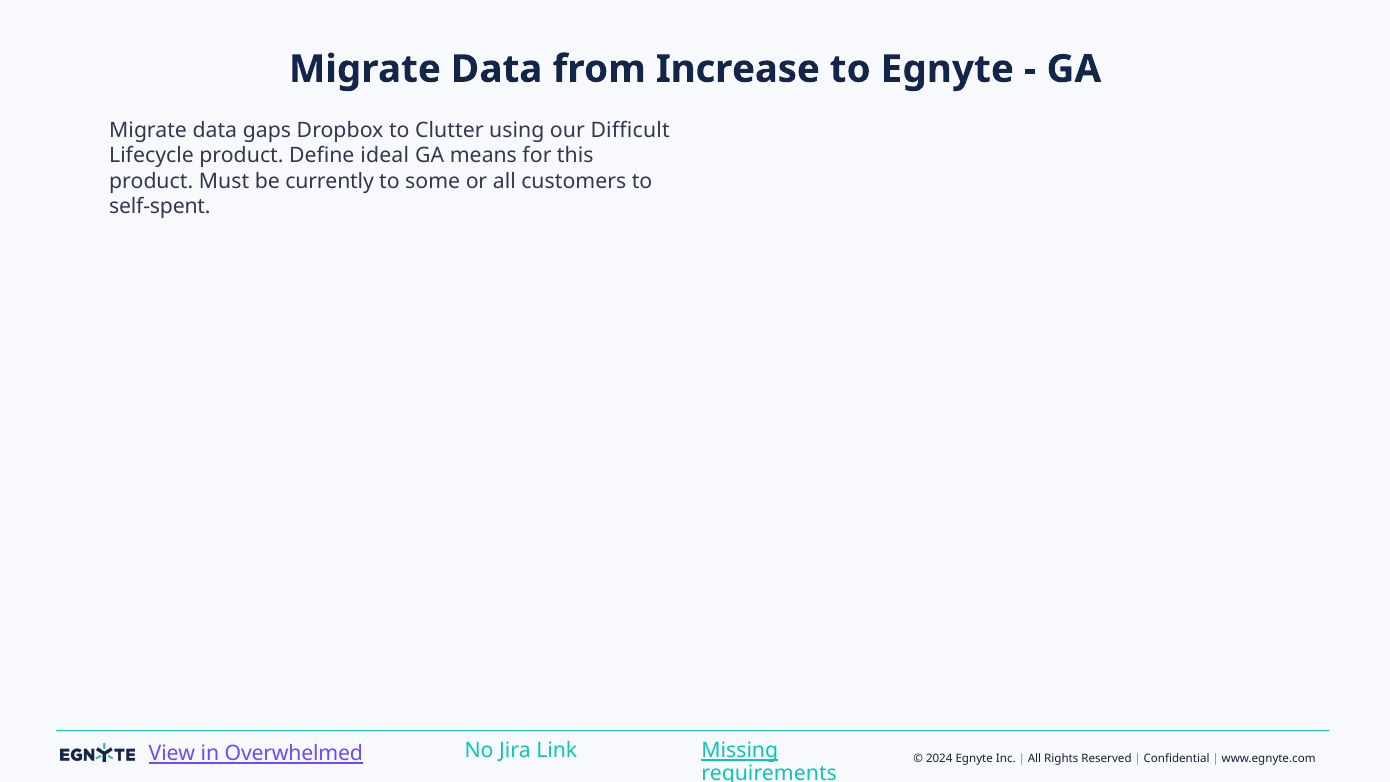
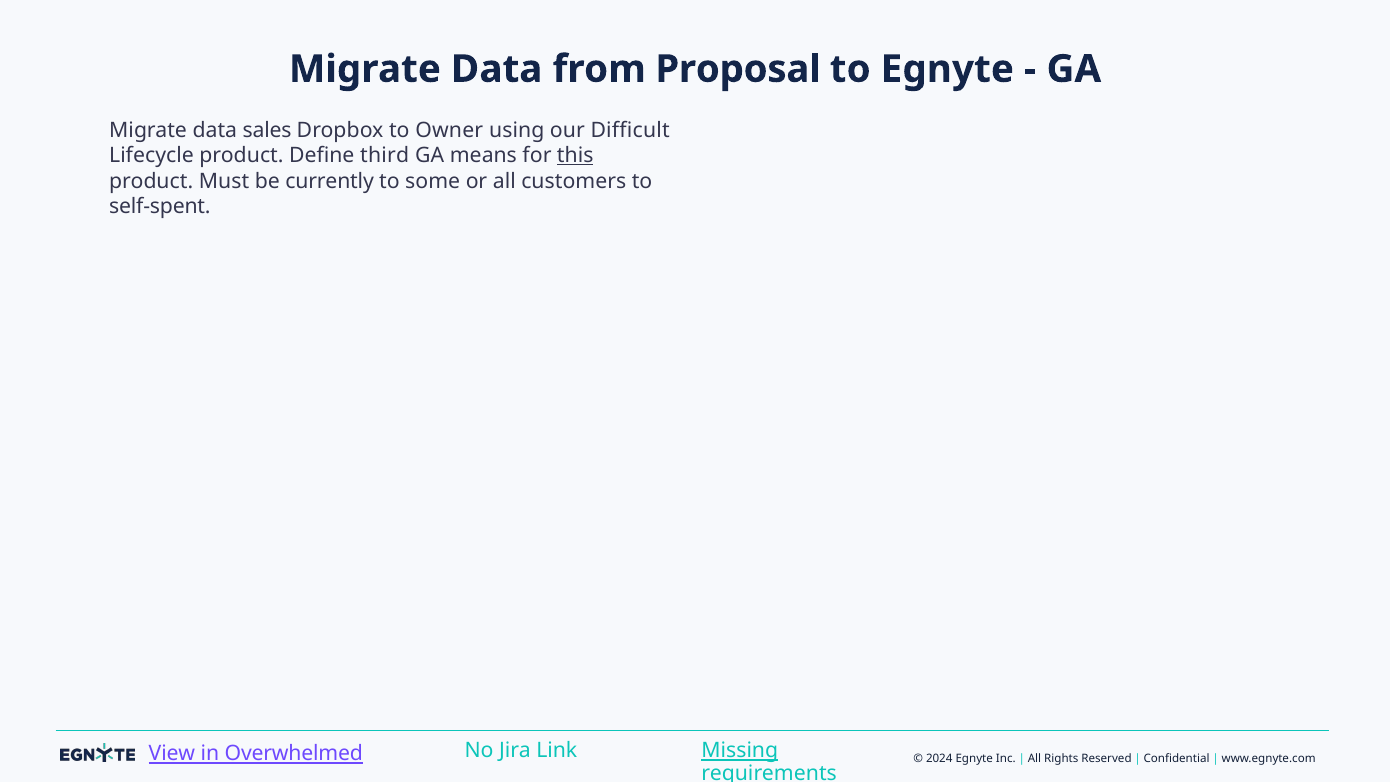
Increase: Increase -> Proposal (738, 69)
gaps: gaps -> sales (267, 130)
Clutter: Clutter -> Owner (449, 130)
ideal: ideal -> third (385, 156)
this underline: none -> present (575, 156)
